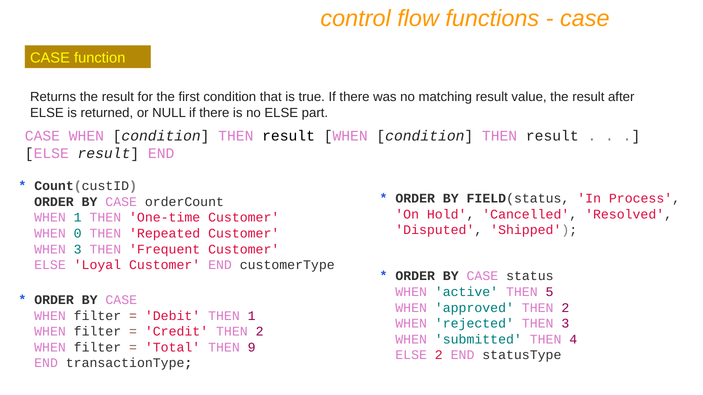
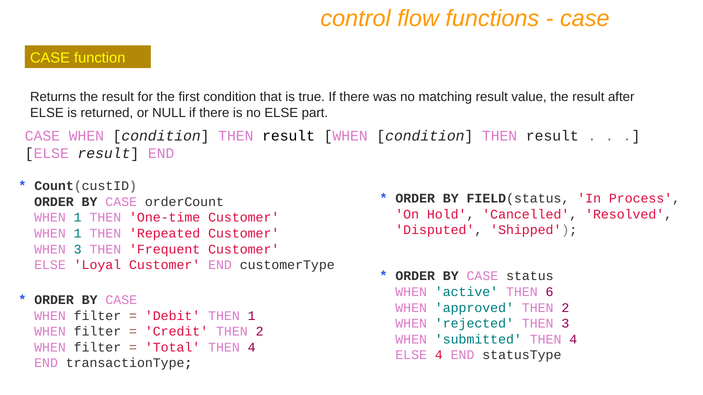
0: 0 -> 1 (78, 234)
5: 5 -> 6 (550, 292)
Total THEN 9: 9 -> 4 (252, 348)
ELSE 2: 2 -> 4 (439, 355)
